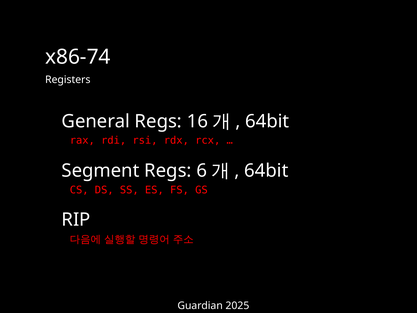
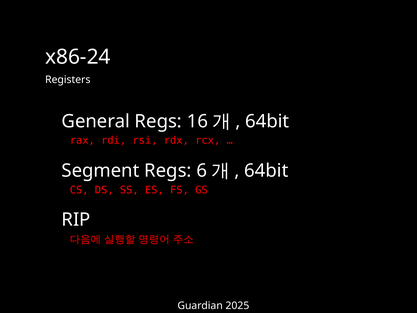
x86-74: x86-74 -> x86-24 (78, 57)
